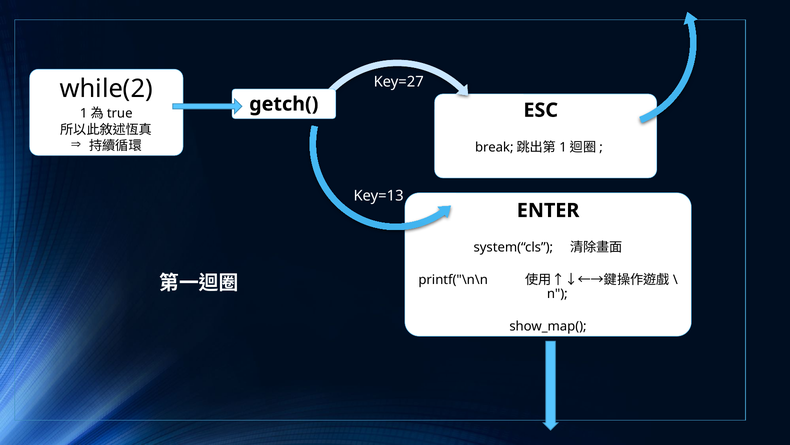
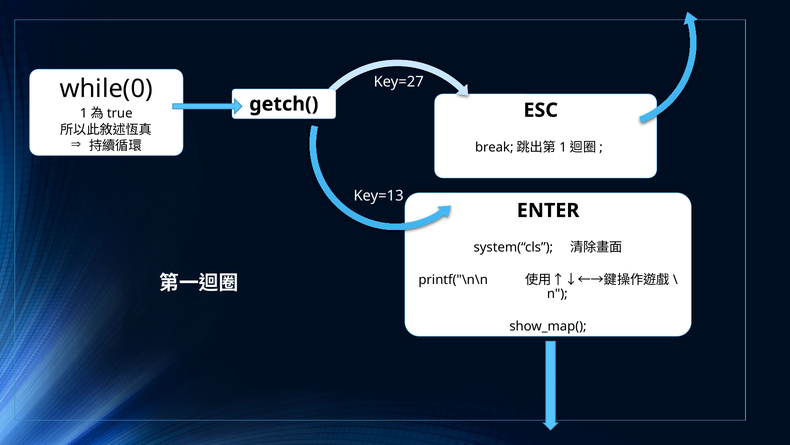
while(2: while(2 -> while(0 (106, 89)
